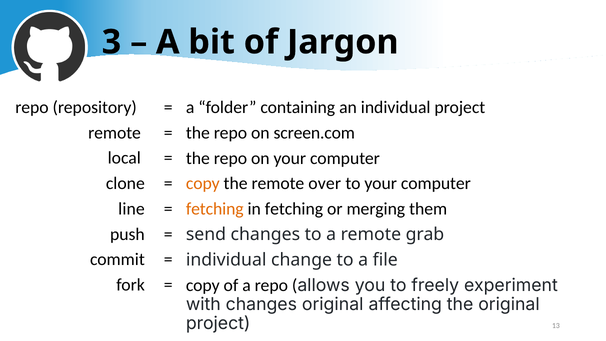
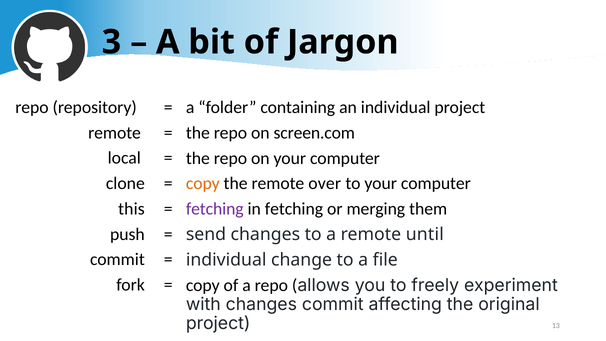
line: line -> this (131, 209)
fetching colour: orange -> purple (215, 209)
grab: grab -> until (425, 234)
changes original: original -> commit (333, 304)
